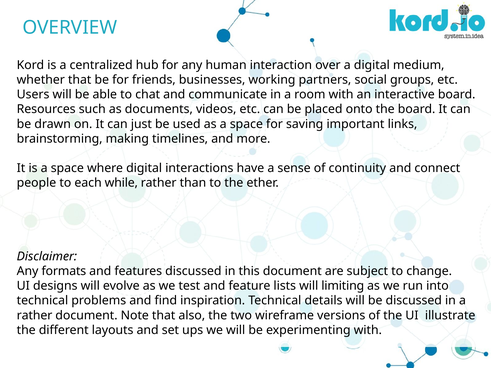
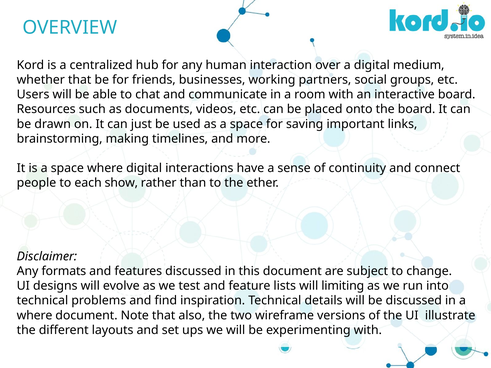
while: while -> show (121, 183)
rather: rather -> where (35, 316)
